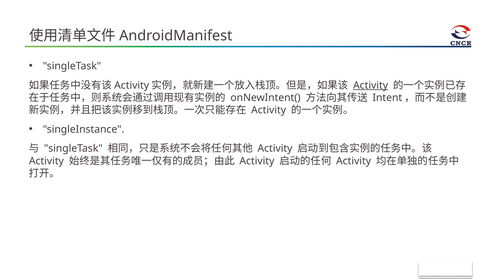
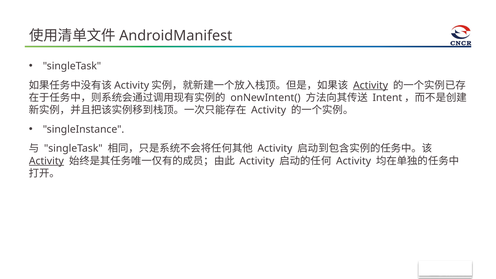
Activity underline: none -> present (46, 161)
